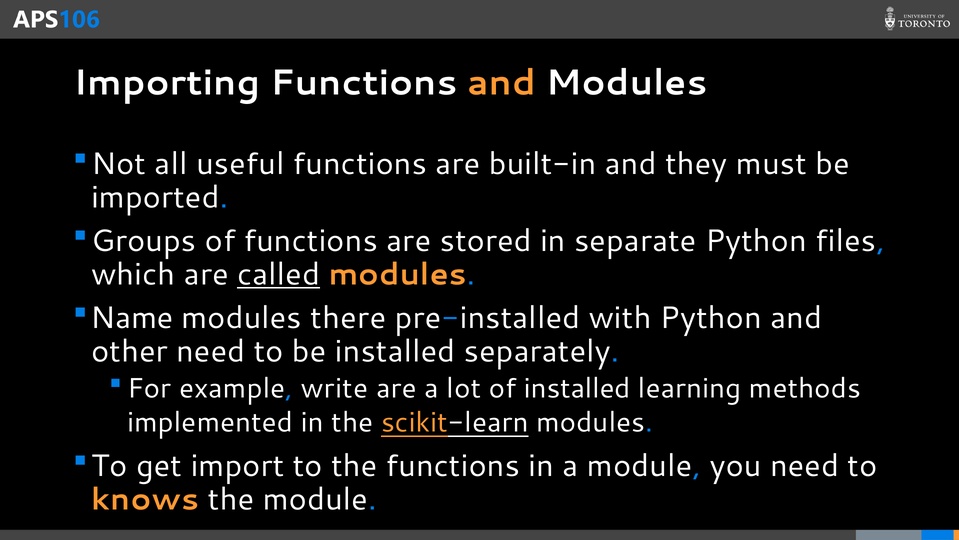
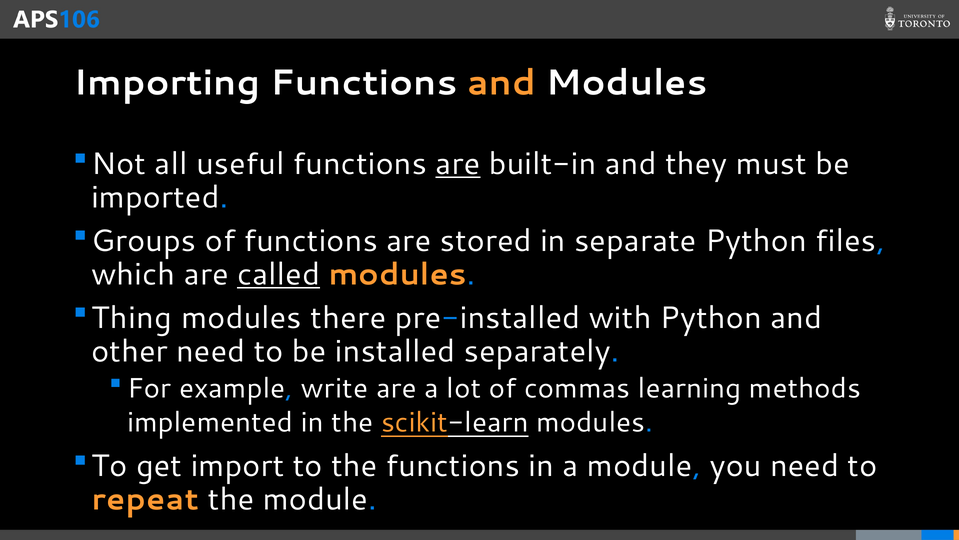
are underline: none -> present (458, 164)
Name: Name -> Thing (132, 318)
of installed: installed -> commas (577, 388)
knows: knows -> repeat (145, 499)
